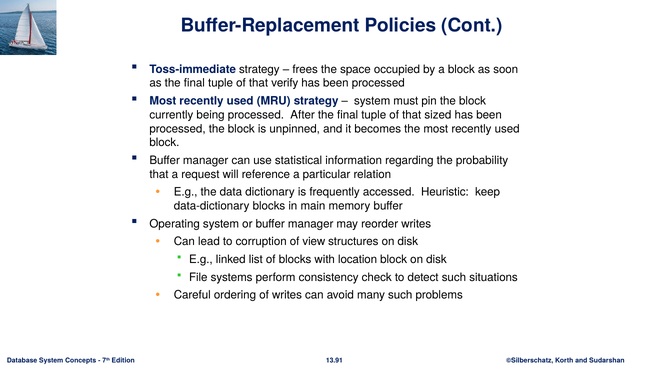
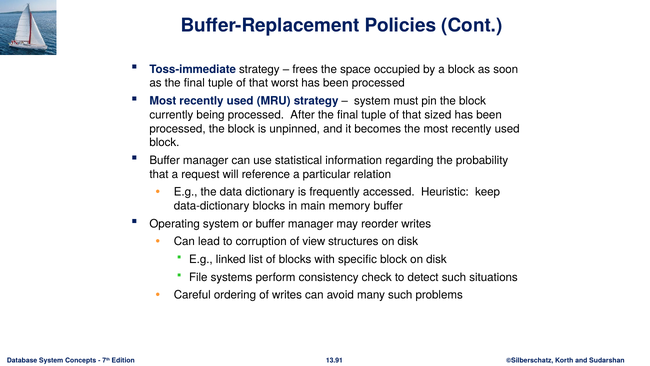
verify: verify -> worst (285, 83)
location: location -> specific (358, 259)
